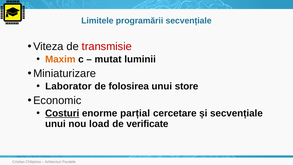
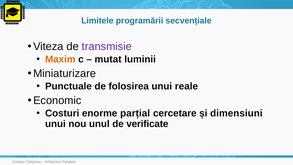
transmisie colour: red -> purple (107, 46)
Laborator: Laborator -> Punctuale (68, 86)
store: store -> reale (186, 86)
Costuri underline: present -> none (62, 113)
și secvențiale: secvențiale -> dimensiuni (236, 113)
load: load -> unul (99, 124)
